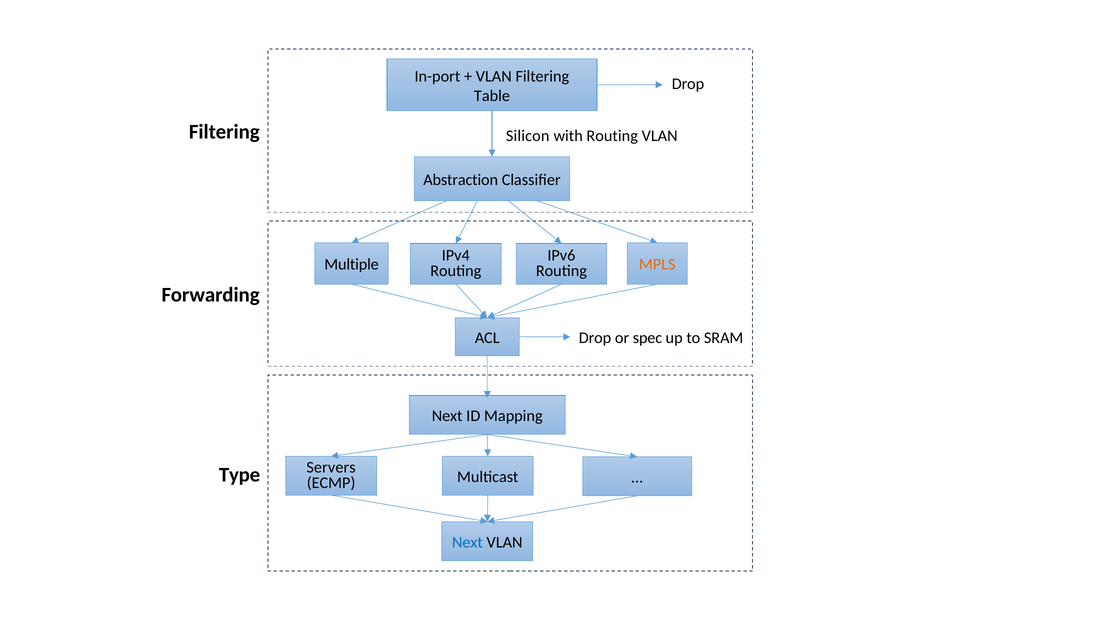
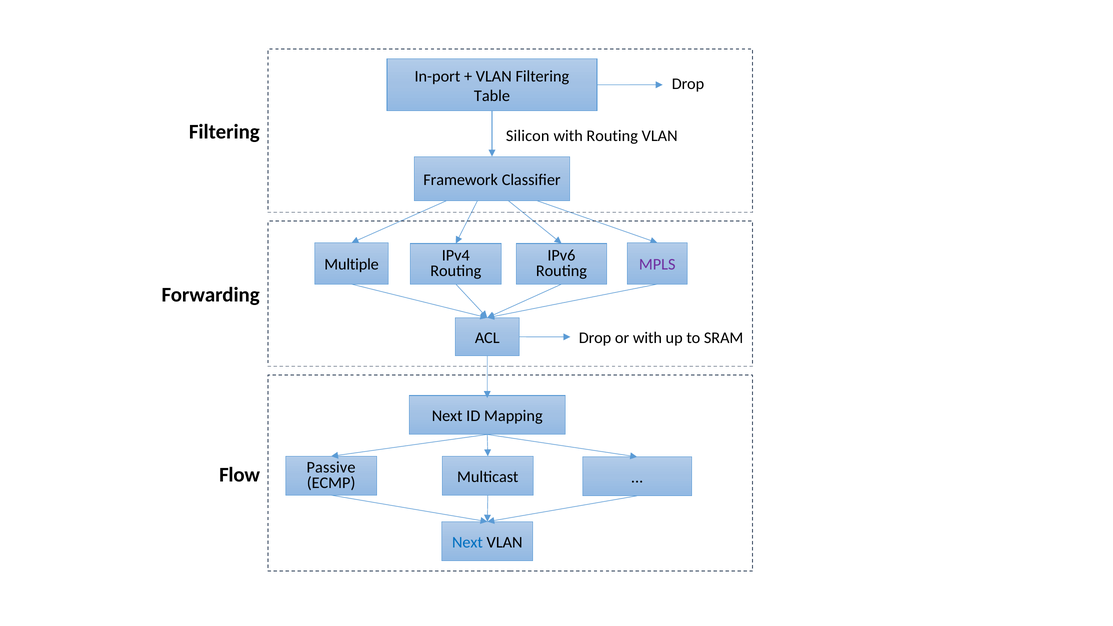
Abstraction: Abstraction -> Framework (461, 180)
MPLS colour: orange -> purple (657, 265)
or spec: spec -> with (647, 338)
Servers: Servers -> Passive (331, 467)
Type: Type -> Flow (240, 475)
